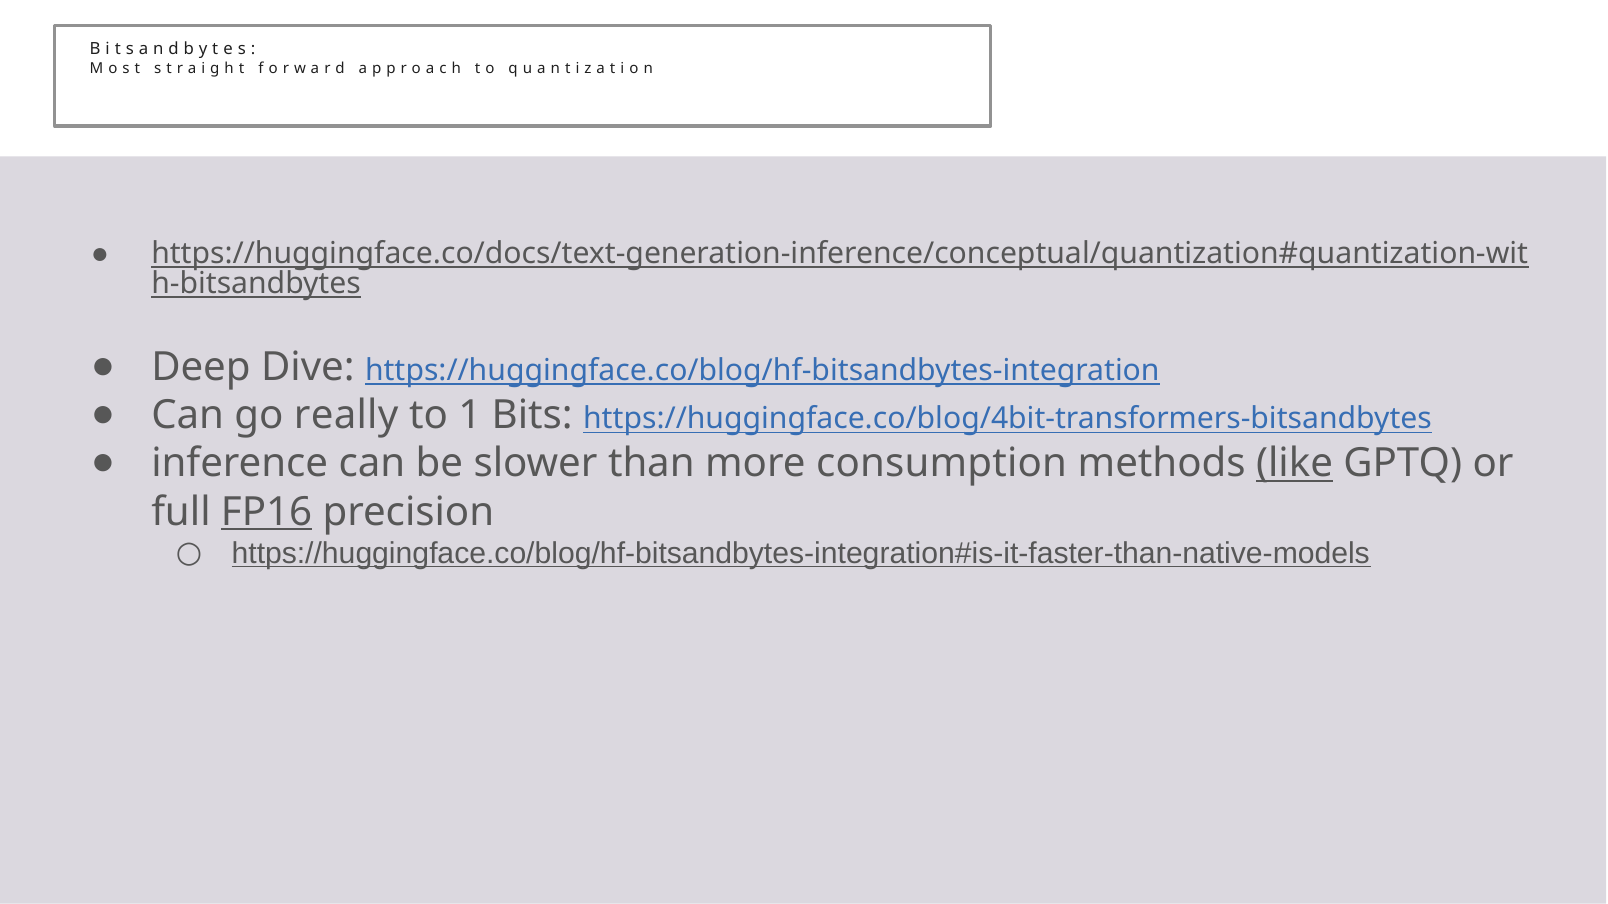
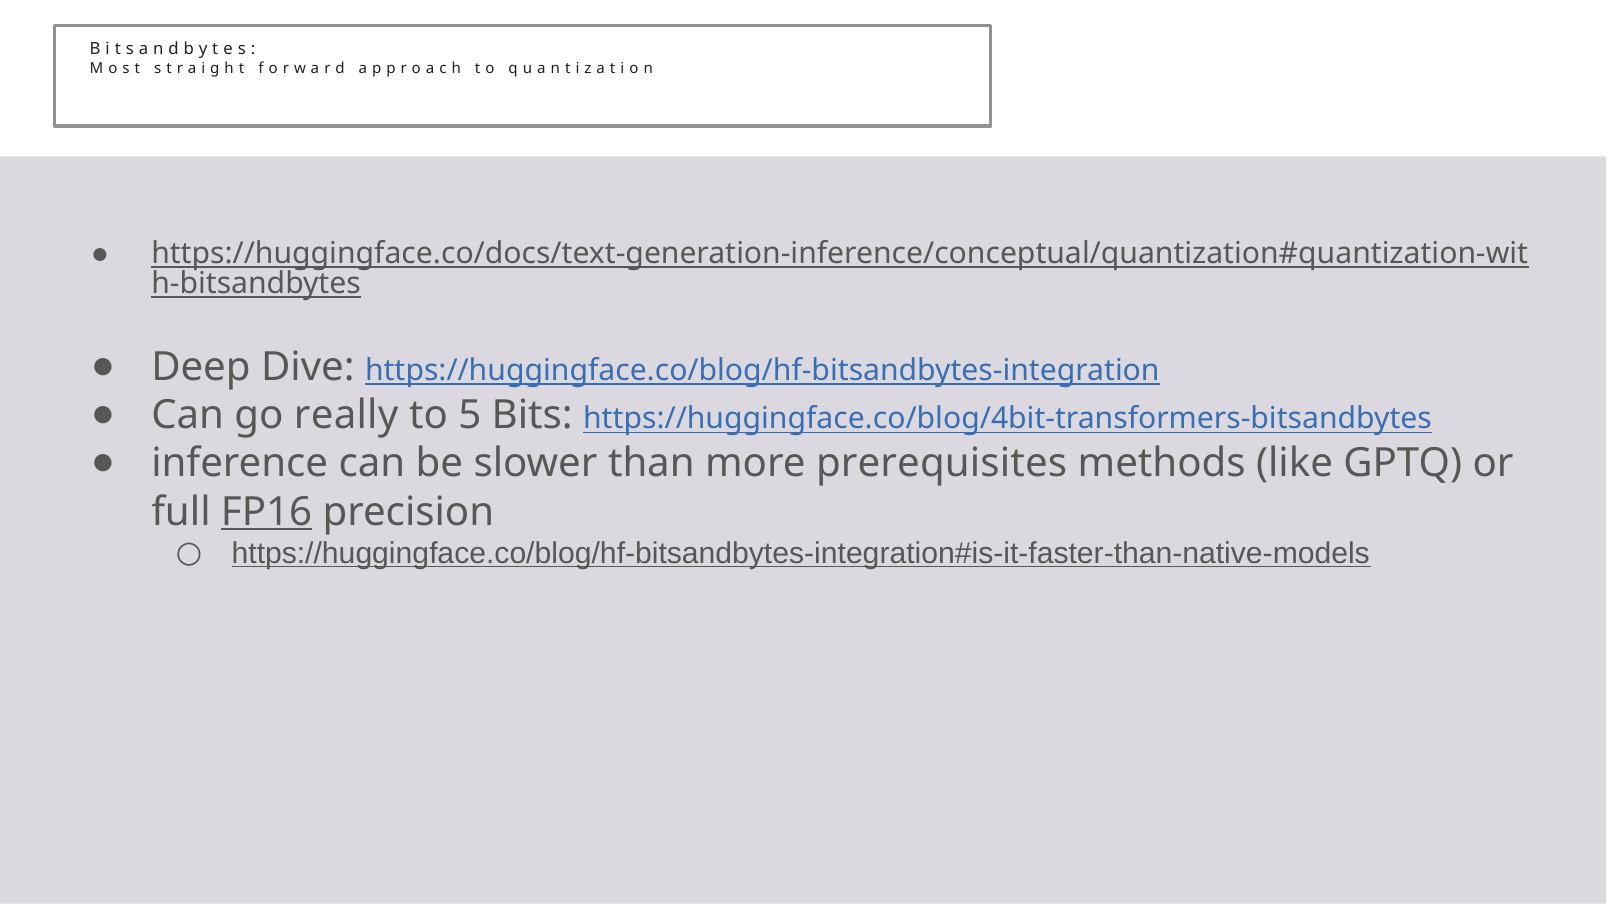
1: 1 -> 5 (470, 416)
consumption: consumption -> prerequisites (942, 464)
like underline: present -> none (1295, 464)
